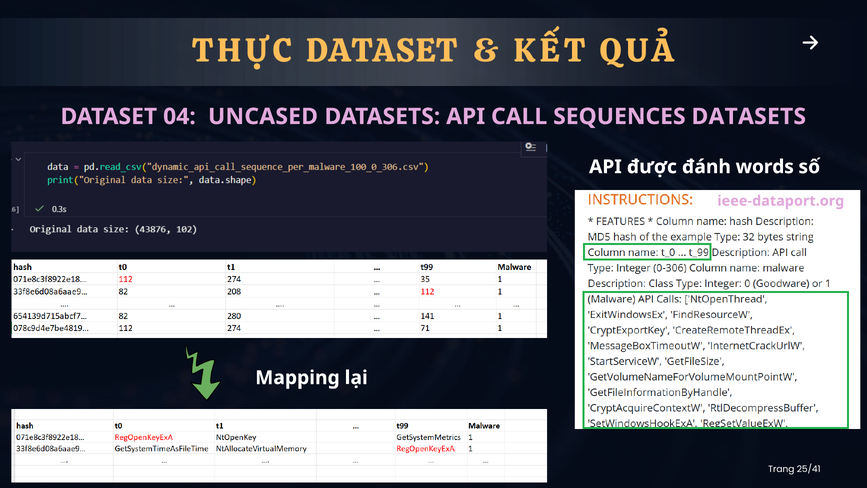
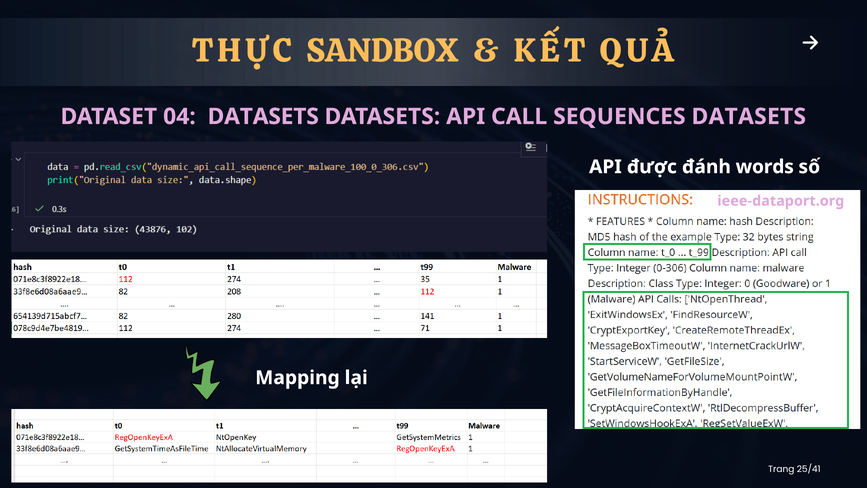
THỰC DATASET: DATASET -> SANDBOX (382, 51)
04 UNCASED: UNCASED -> DATASETS (263, 116)
